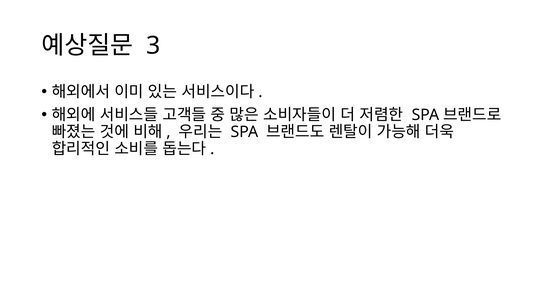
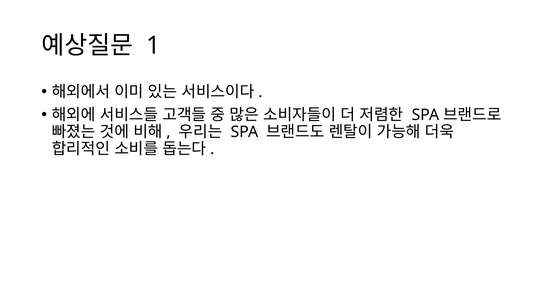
3: 3 -> 1 (153, 46)
